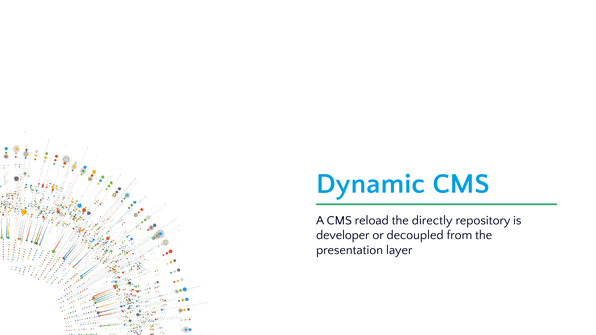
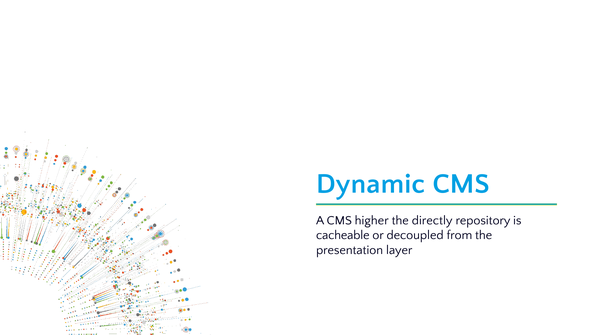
reload: reload -> higher (372, 220)
developer: developer -> cacheable (343, 235)
